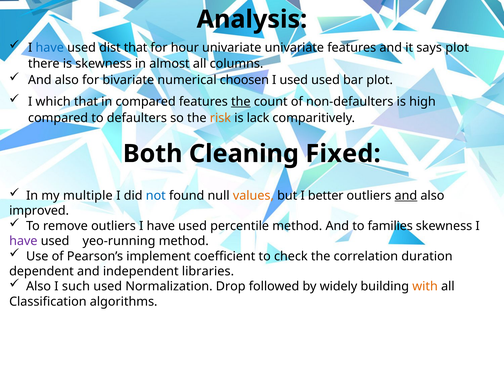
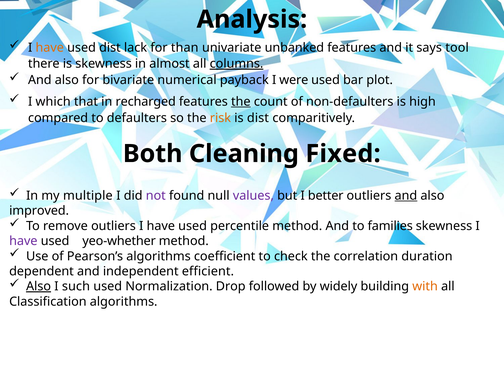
have colour: blue -> orange (50, 48)
dist that: that -> lack (135, 48)
hour: hour -> than (185, 48)
univariate univariate: univariate -> unbanked (294, 48)
says plot: plot -> tool (457, 48)
columns underline: none -> present (237, 64)
choosen: choosen -> payback (244, 80)
I used: used -> were (294, 80)
in compared: compared -> recharged (146, 102)
is lack: lack -> dist (258, 118)
not colour: blue -> purple (156, 196)
values colour: orange -> purple (253, 196)
yeo-running: yeo-running -> yeo-whether (119, 241)
Pearson’s implement: implement -> algorithms (159, 256)
libraries: libraries -> efficient (208, 271)
Also underline: none -> present (39, 286)
